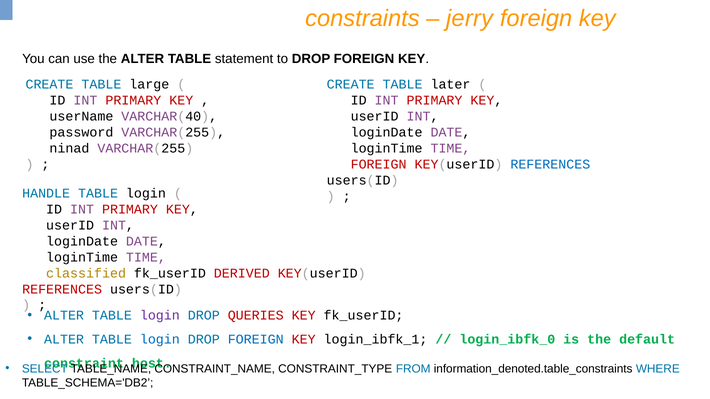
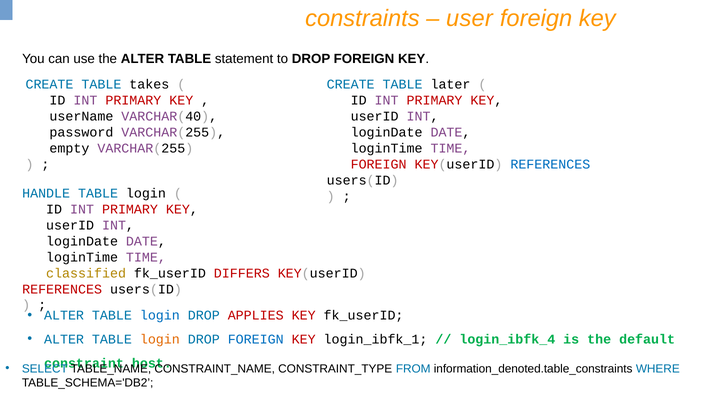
jerry: jerry -> user (469, 18)
large: large -> takes (149, 85)
ninad: ninad -> empty (69, 148)
DERIVED: DERIVED -> DIFFERS (242, 273)
login colour: purple -> blue (160, 316)
QUERIES: QUERIES -> APPLIES (256, 316)
login colour: blue -> orange (160, 340)
login_ibfk_0: login_ibfk_0 -> login_ibfk_4 (507, 340)
